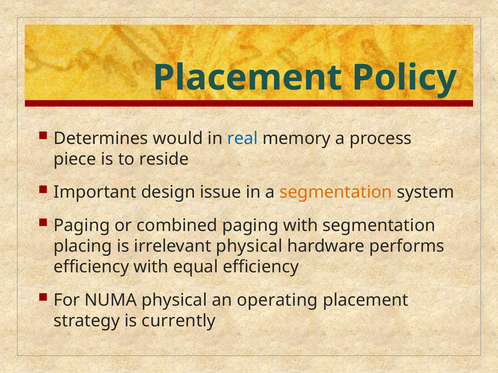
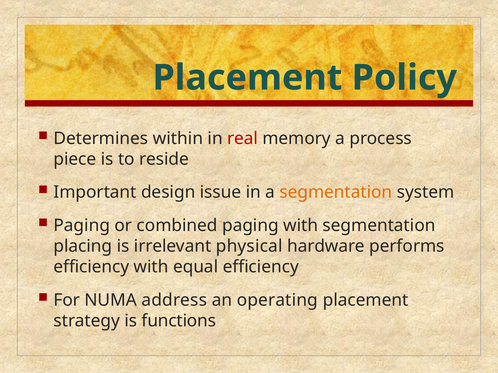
would: would -> within (178, 139)
real colour: blue -> red (243, 139)
NUMA physical: physical -> address (174, 300)
currently: currently -> functions (179, 321)
